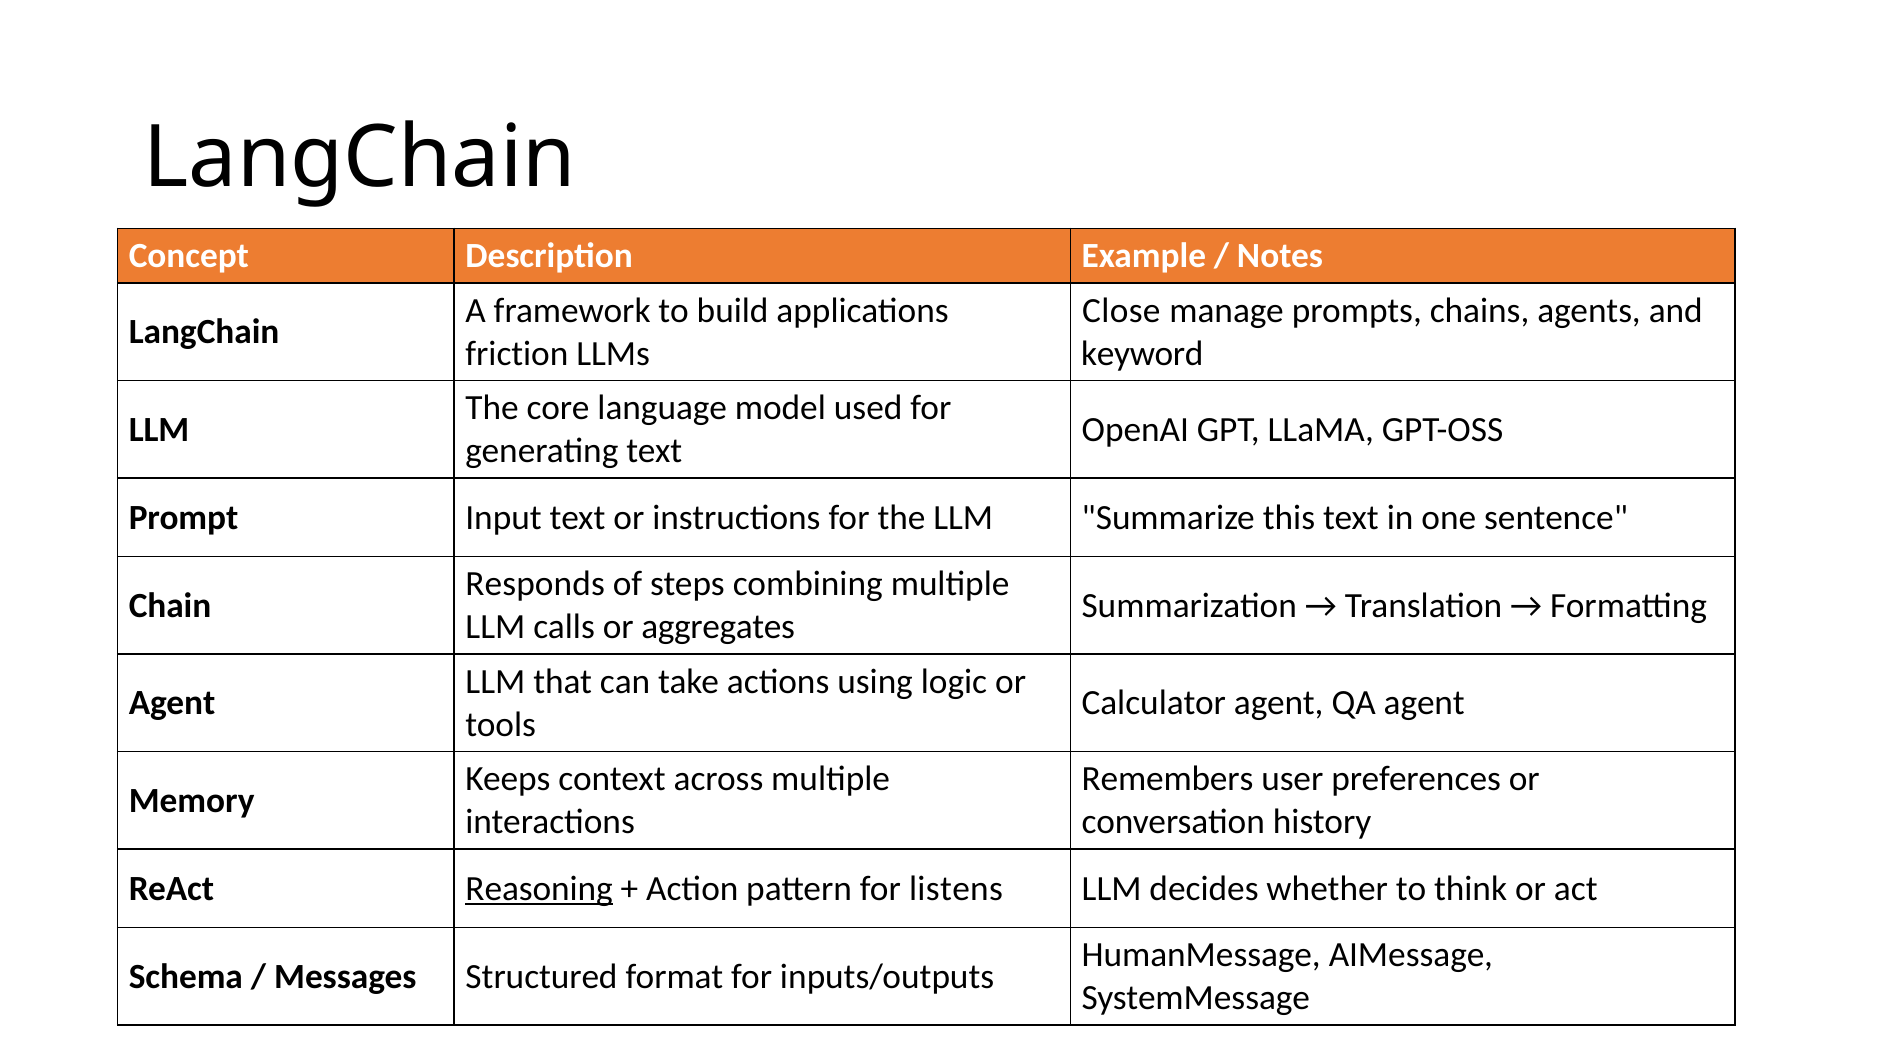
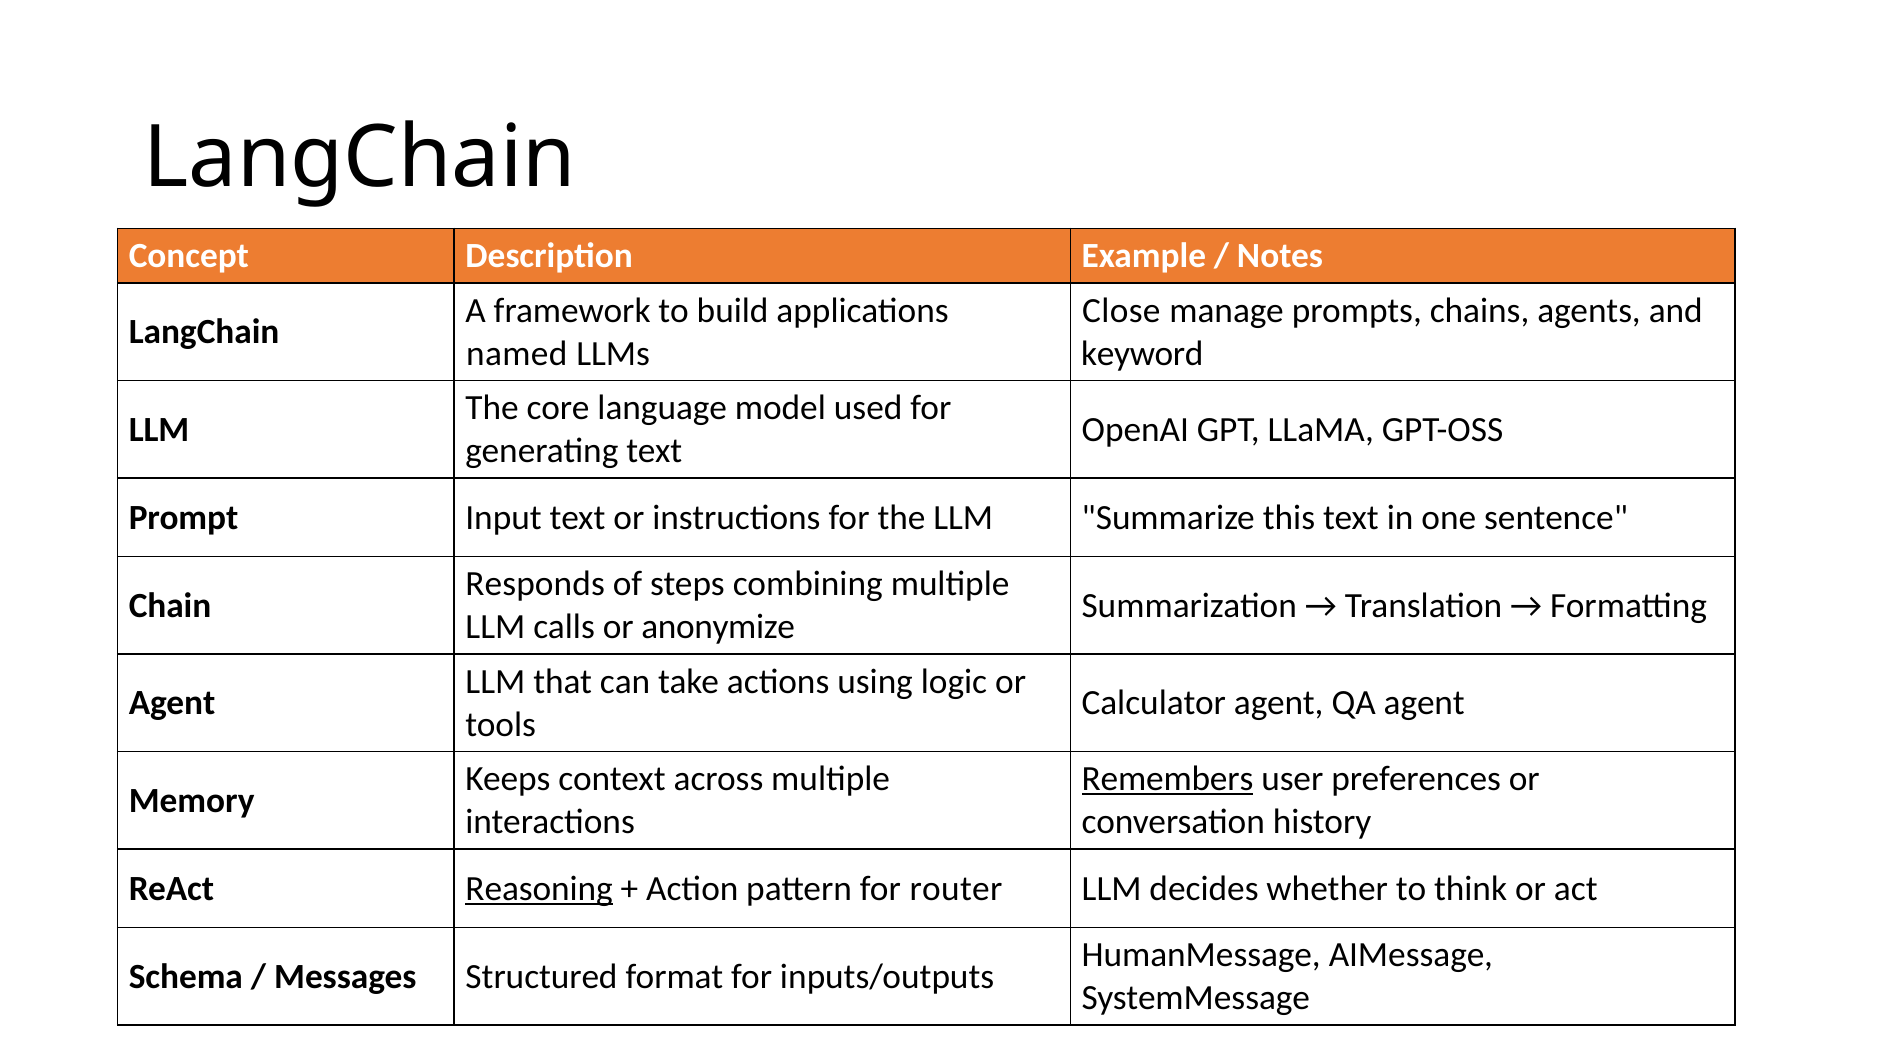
friction: friction -> named (517, 353)
aggregates: aggregates -> anonymize (718, 627)
Remembers underline: none -> present (1168, 779)
listens: listens -> router (956, 888)
